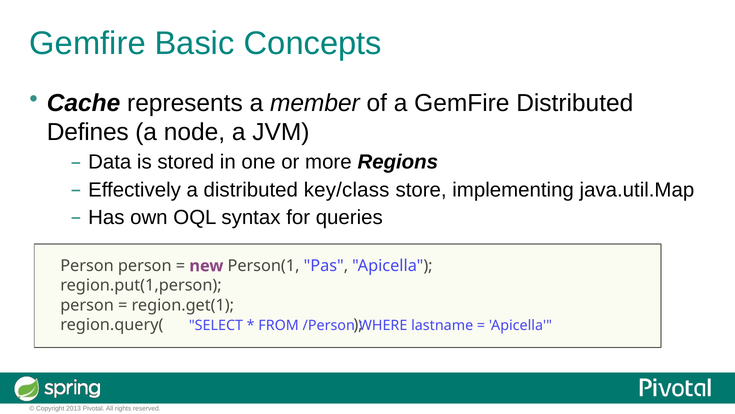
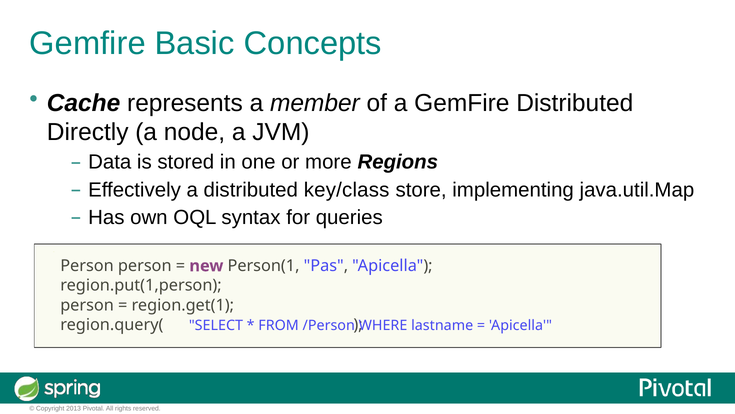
Defines: Defines -> Directly (88, 132)
